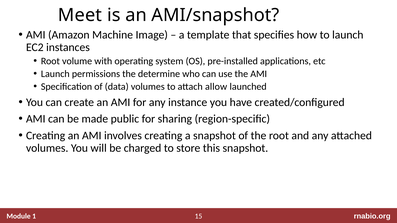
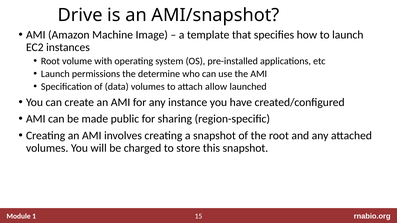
Meet: Meet -> Drive (80, 15)
